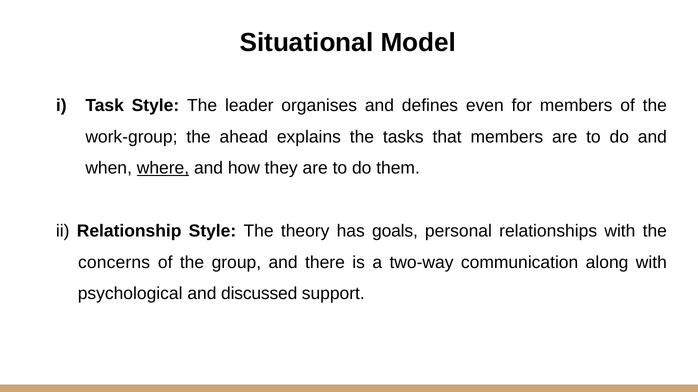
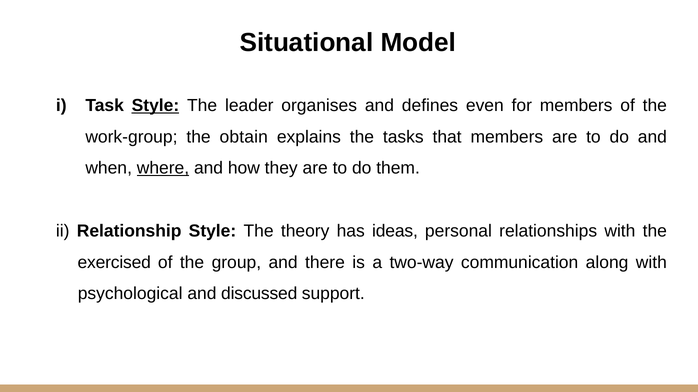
Style underline: none -> present (155, 106)
ahead: ahead -> obtain (244, 137)
goals: goals -> ideas (395, 231)
concerns: concerns -> exercised (114, 263)
